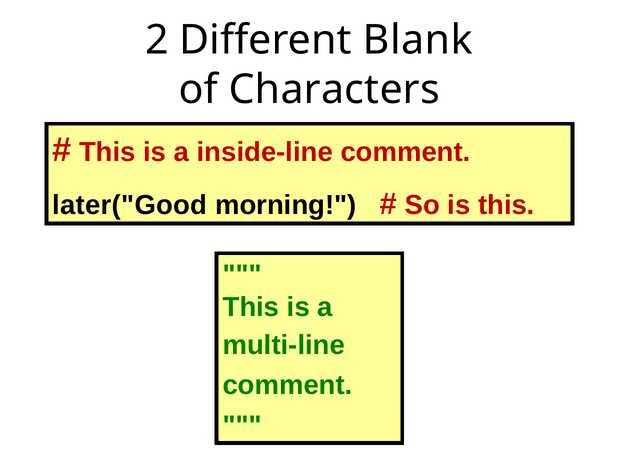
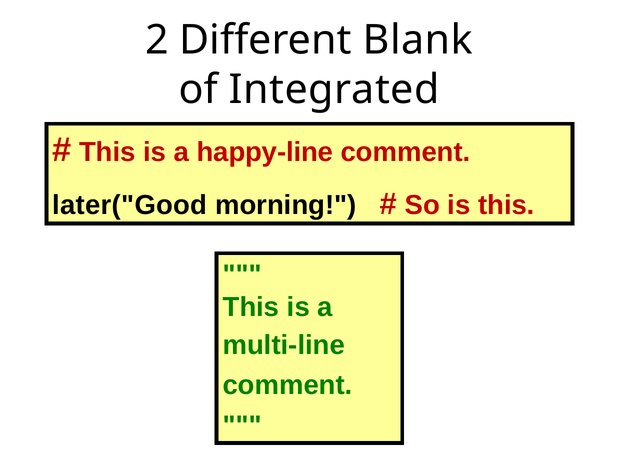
Characters: Characters -> Integrated (334, 90)
inside-line: inside-line -> happy-line (265, 152)
